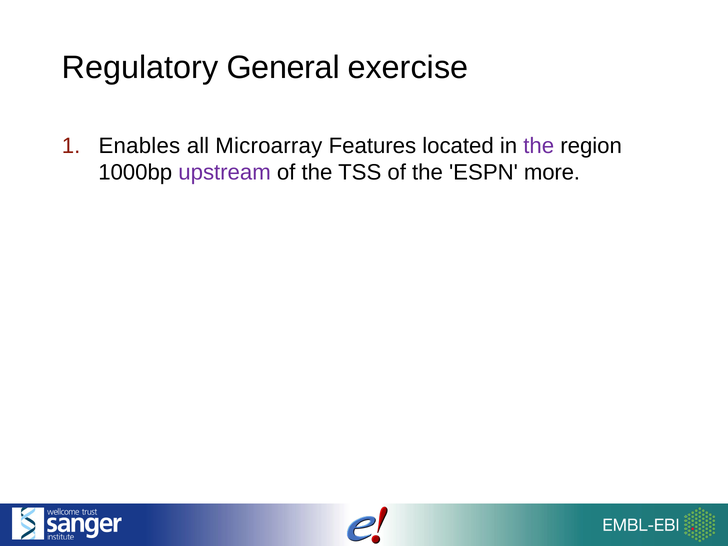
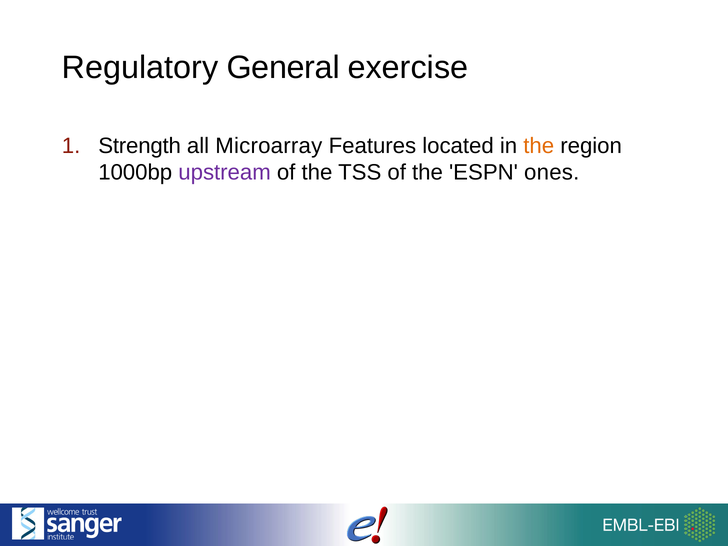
Enables: Enables -> Strength (140, 146)
the colour: purple -> orange (539, 146)
more: more -> ones (552, 173)
